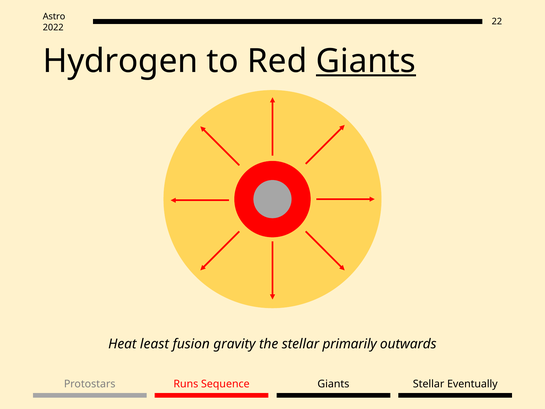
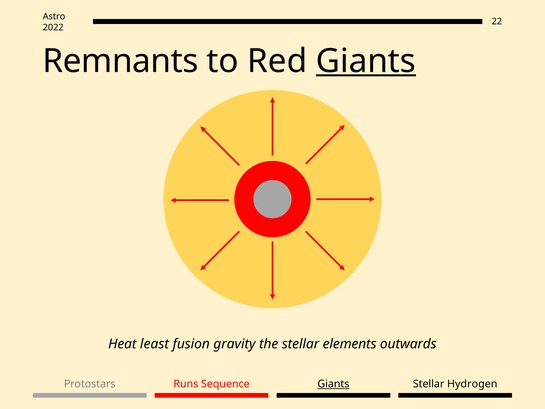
Hydrogen: Hydrogen -> Remnants (120, 61)
primarily: primarily -> elements (350, 344)
Giants underline: none -> present (333, 384)
Eventually: Eventually -> Hydrogen (472, 384)
